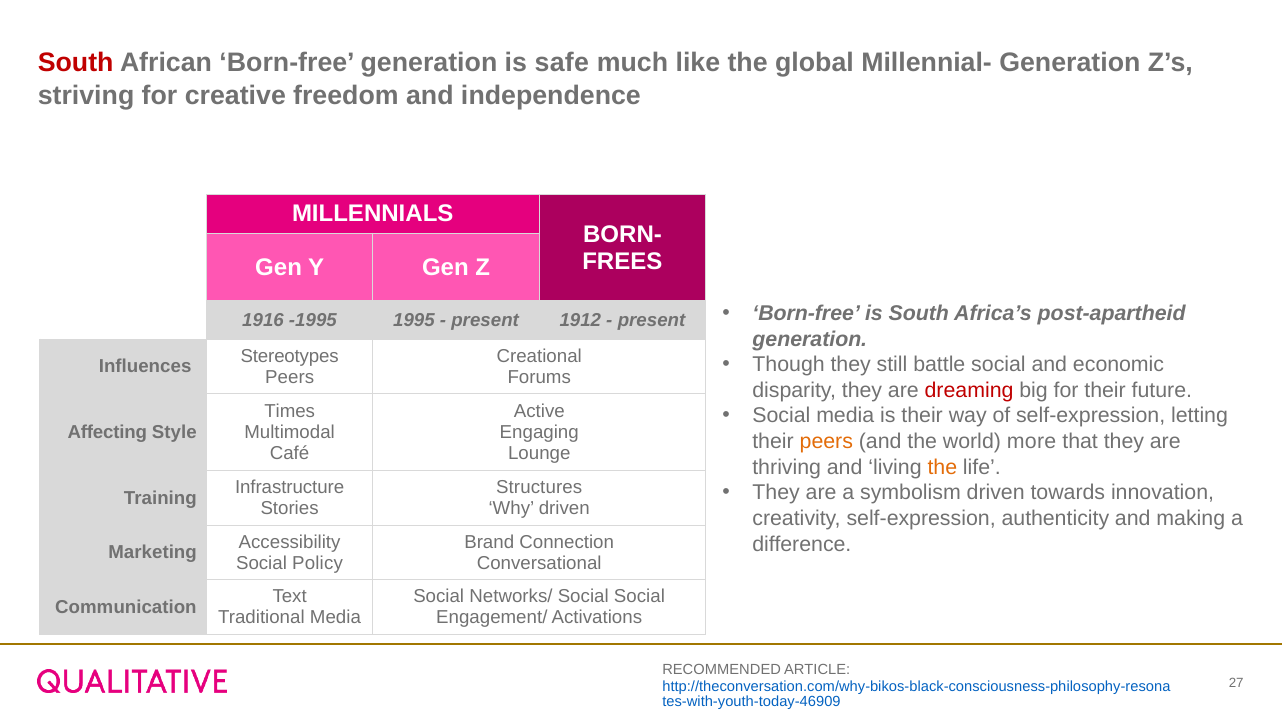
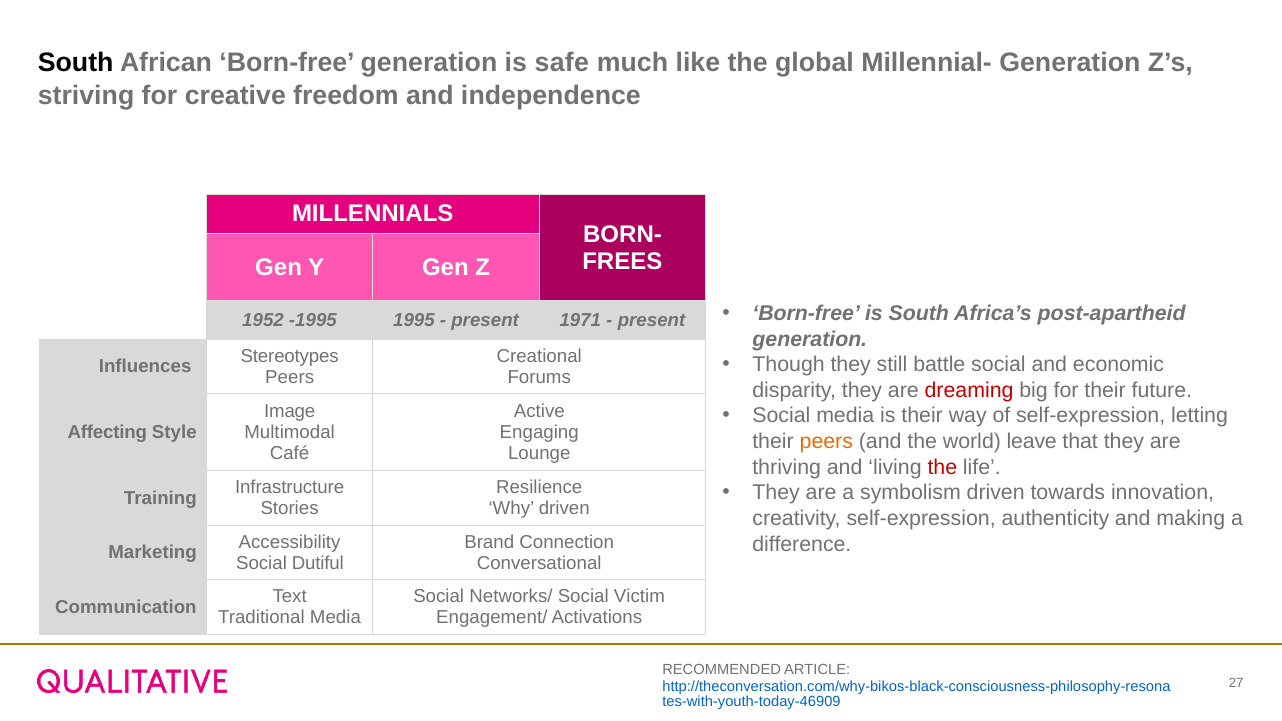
South colour: red -> black (76, 63)
1916: 1916 -> 1952 (263, 320)
1912: 1912 -> 1971 (580, 320)
Times: Times -> Image (290, 411)
more: more -> leave (1032, 442)
the colour: orange -> red (942, 467)
Structures: Structures -> Resilience (539, 488)
Policy: Policy -> Dutiful (318, 563)
Social Social: Social -> Victim (639, 597)
